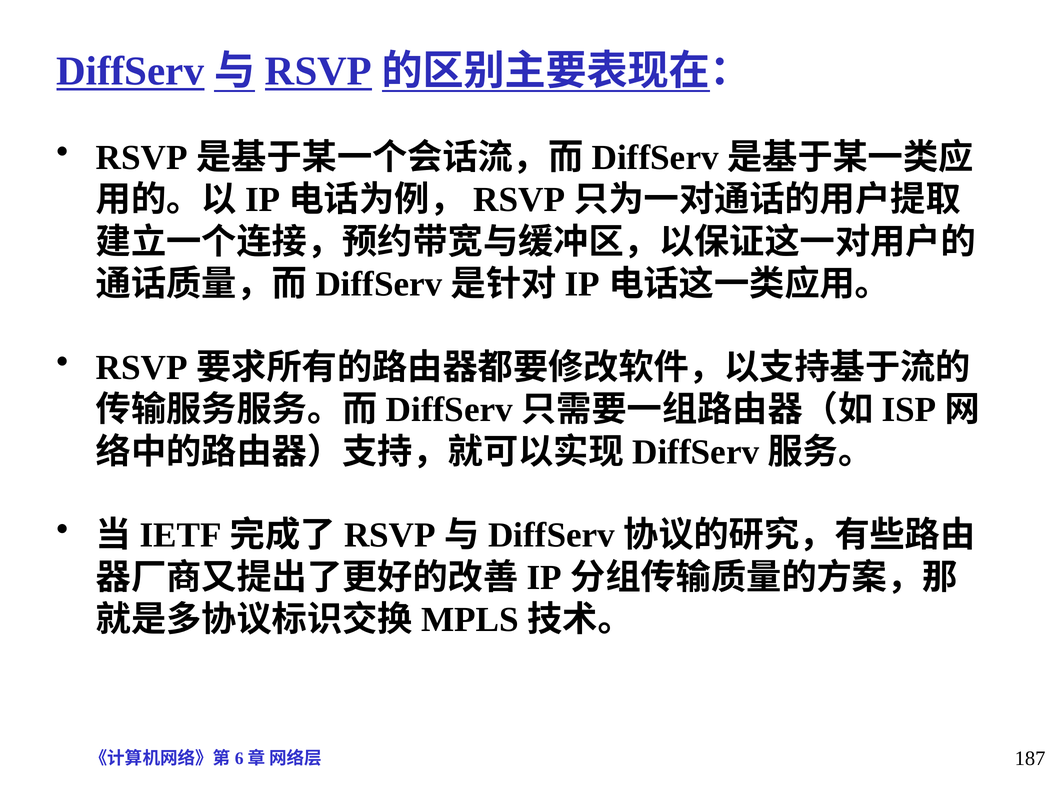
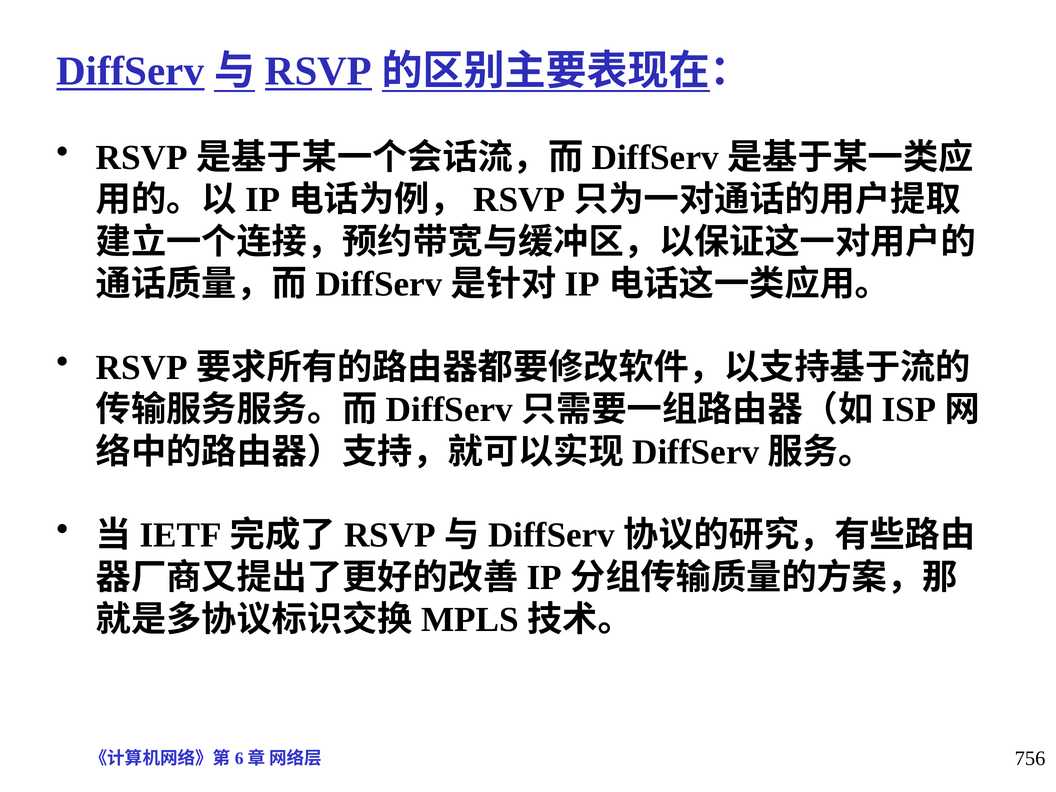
187: 187 -> 756 (1030, 758)
